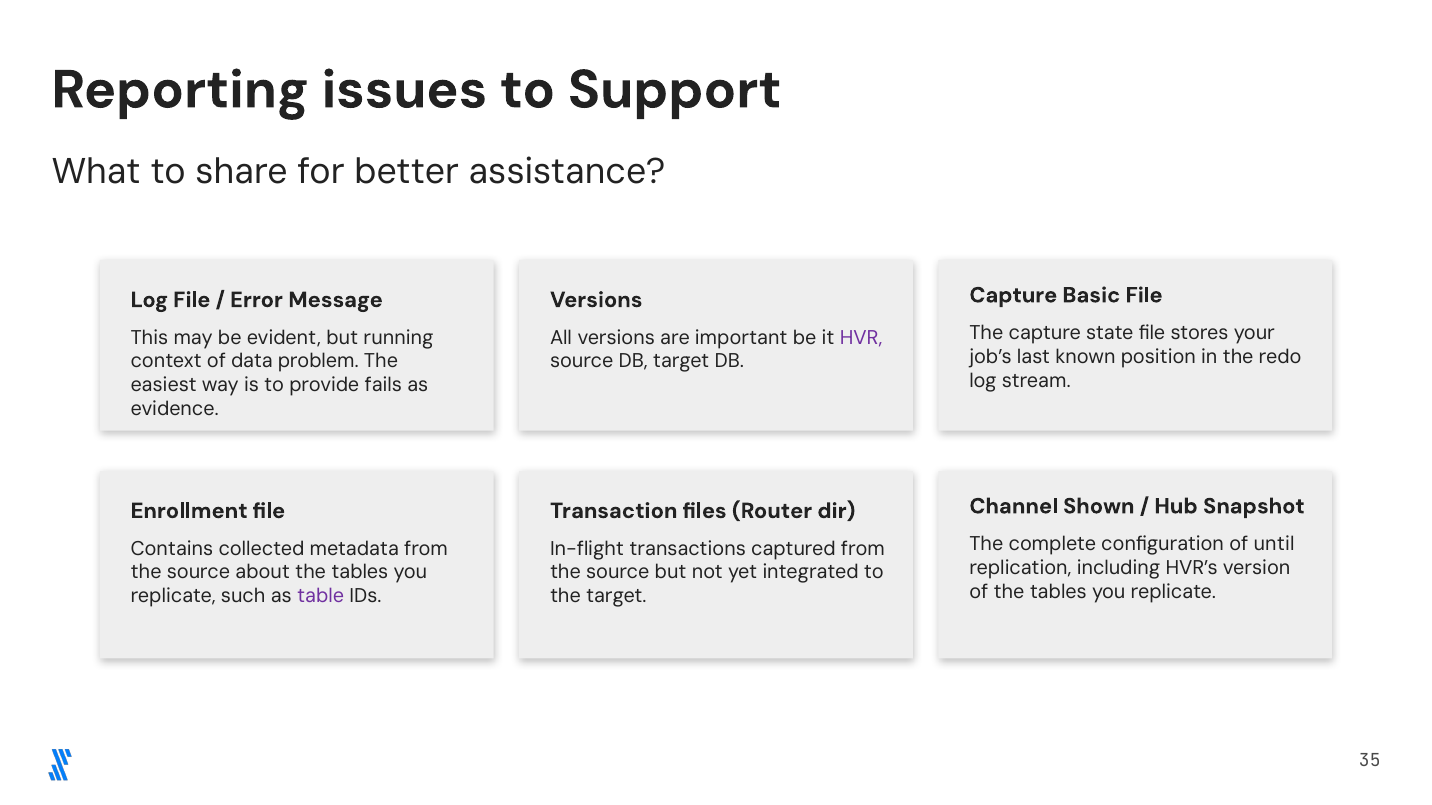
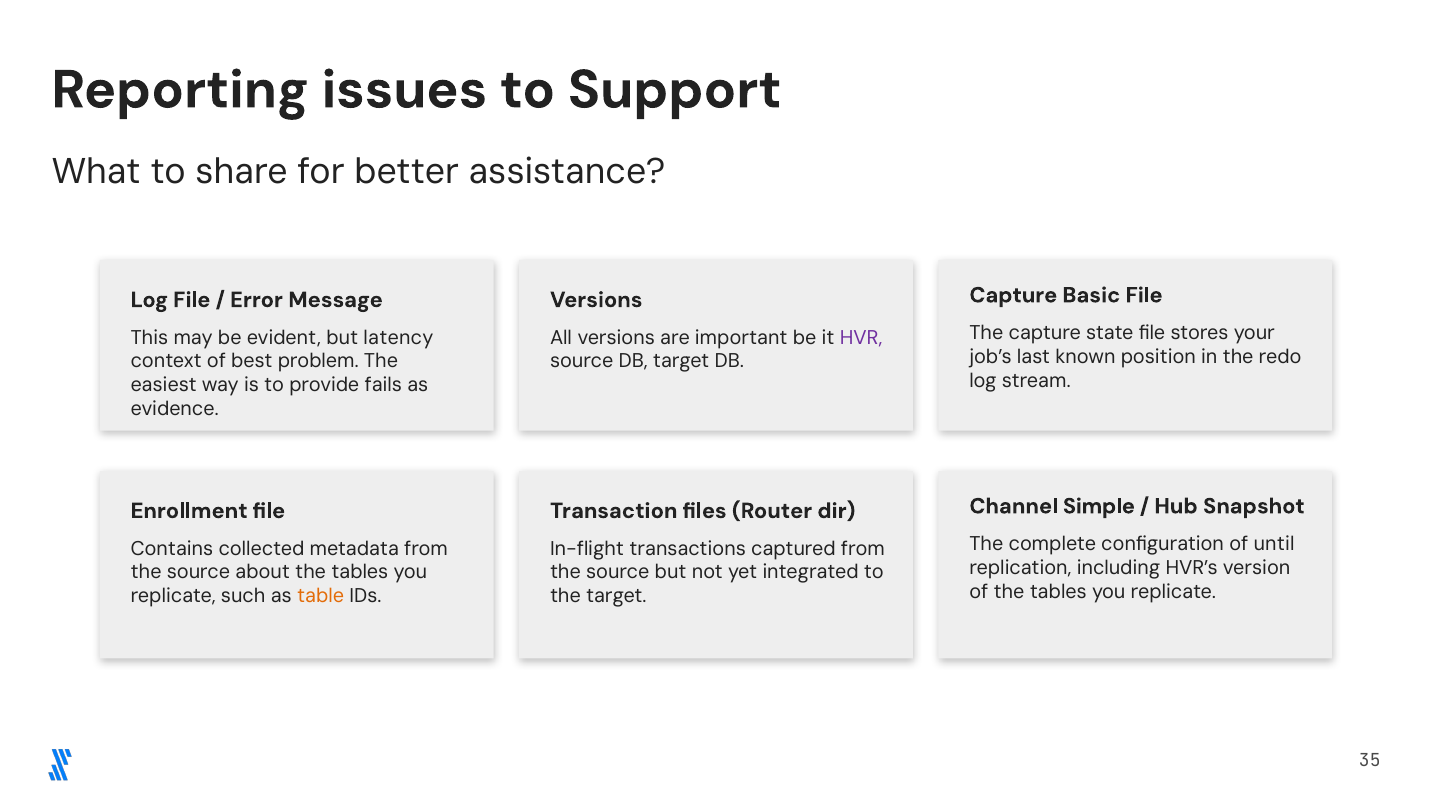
running: running -> latency (399, 338)
data: data -> best (252, 362)
Shown: Shown -> Simple (1099, 506)
table colour: purple -> orange (321, 597)
